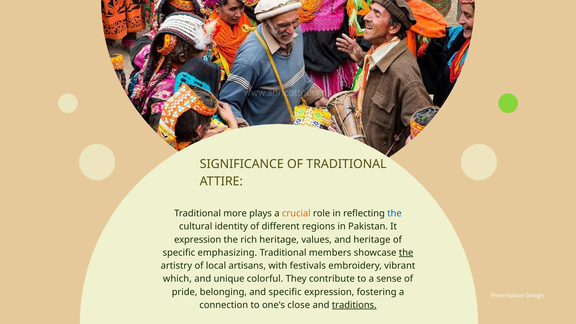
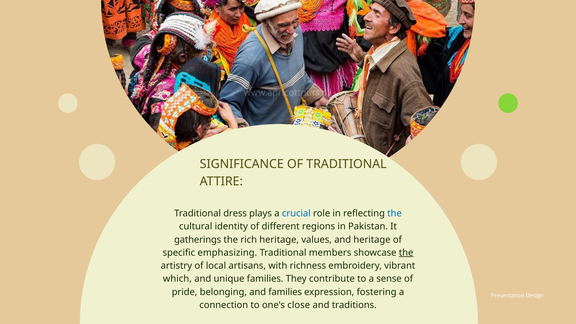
more: more -> dress (235, 213)
crucial colour: orange -> blue (296, 213)
expression: expression -> gatherings (198, 240)
festivals: festivals -> richness (308, 266)
unique colorful: colorful -> families (265, 279)
and specific: specific -> families (285, 292)
traditions underline: present -> none (354, 305)
